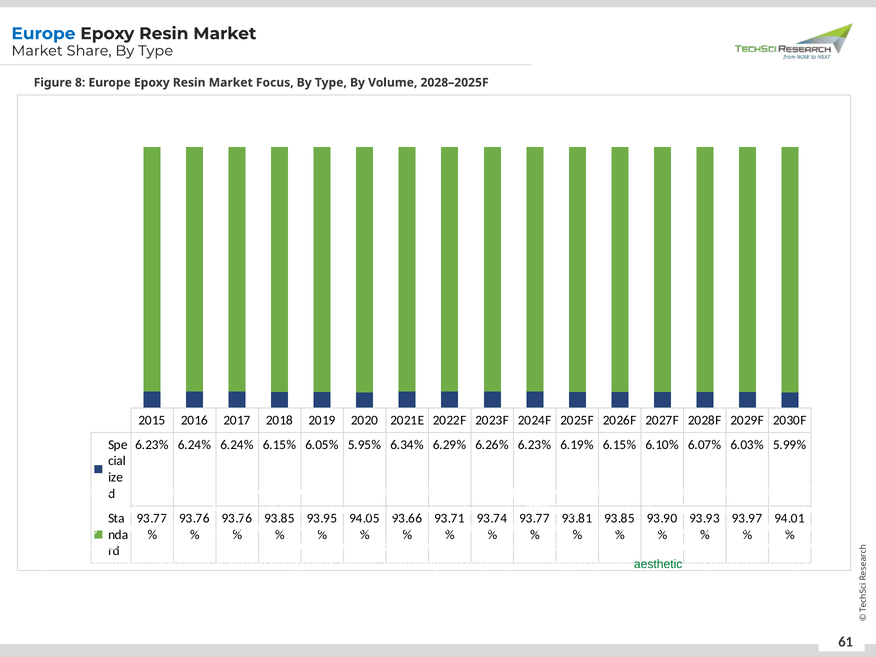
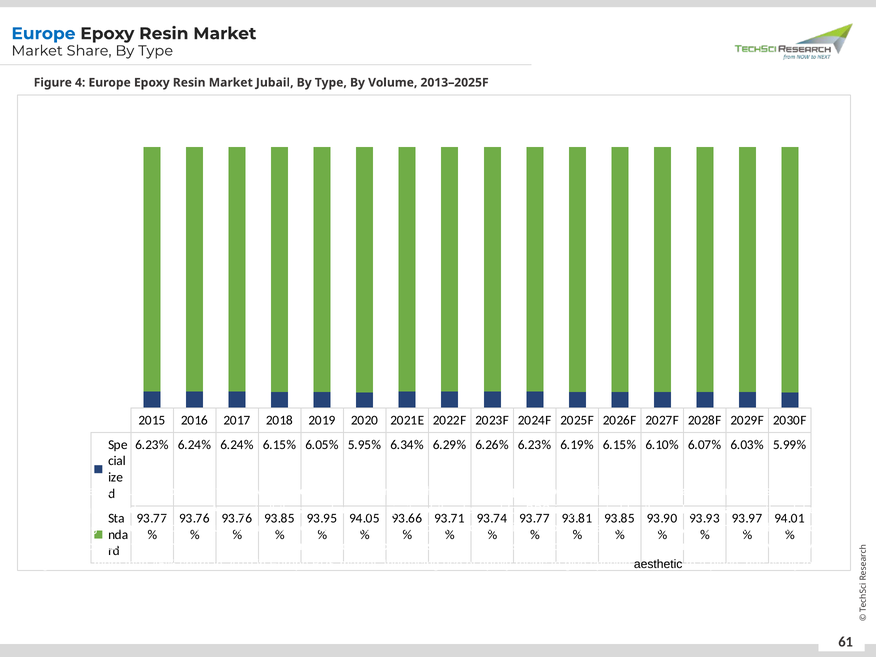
8: 8 -> 4 (80, 83)
Focus: Focus -> Jubail (275, 83)
2028–2025F: 2028–2025F -> 2013–2025F (455, 83)
aesthetic colour: green -> black (658, 564)
